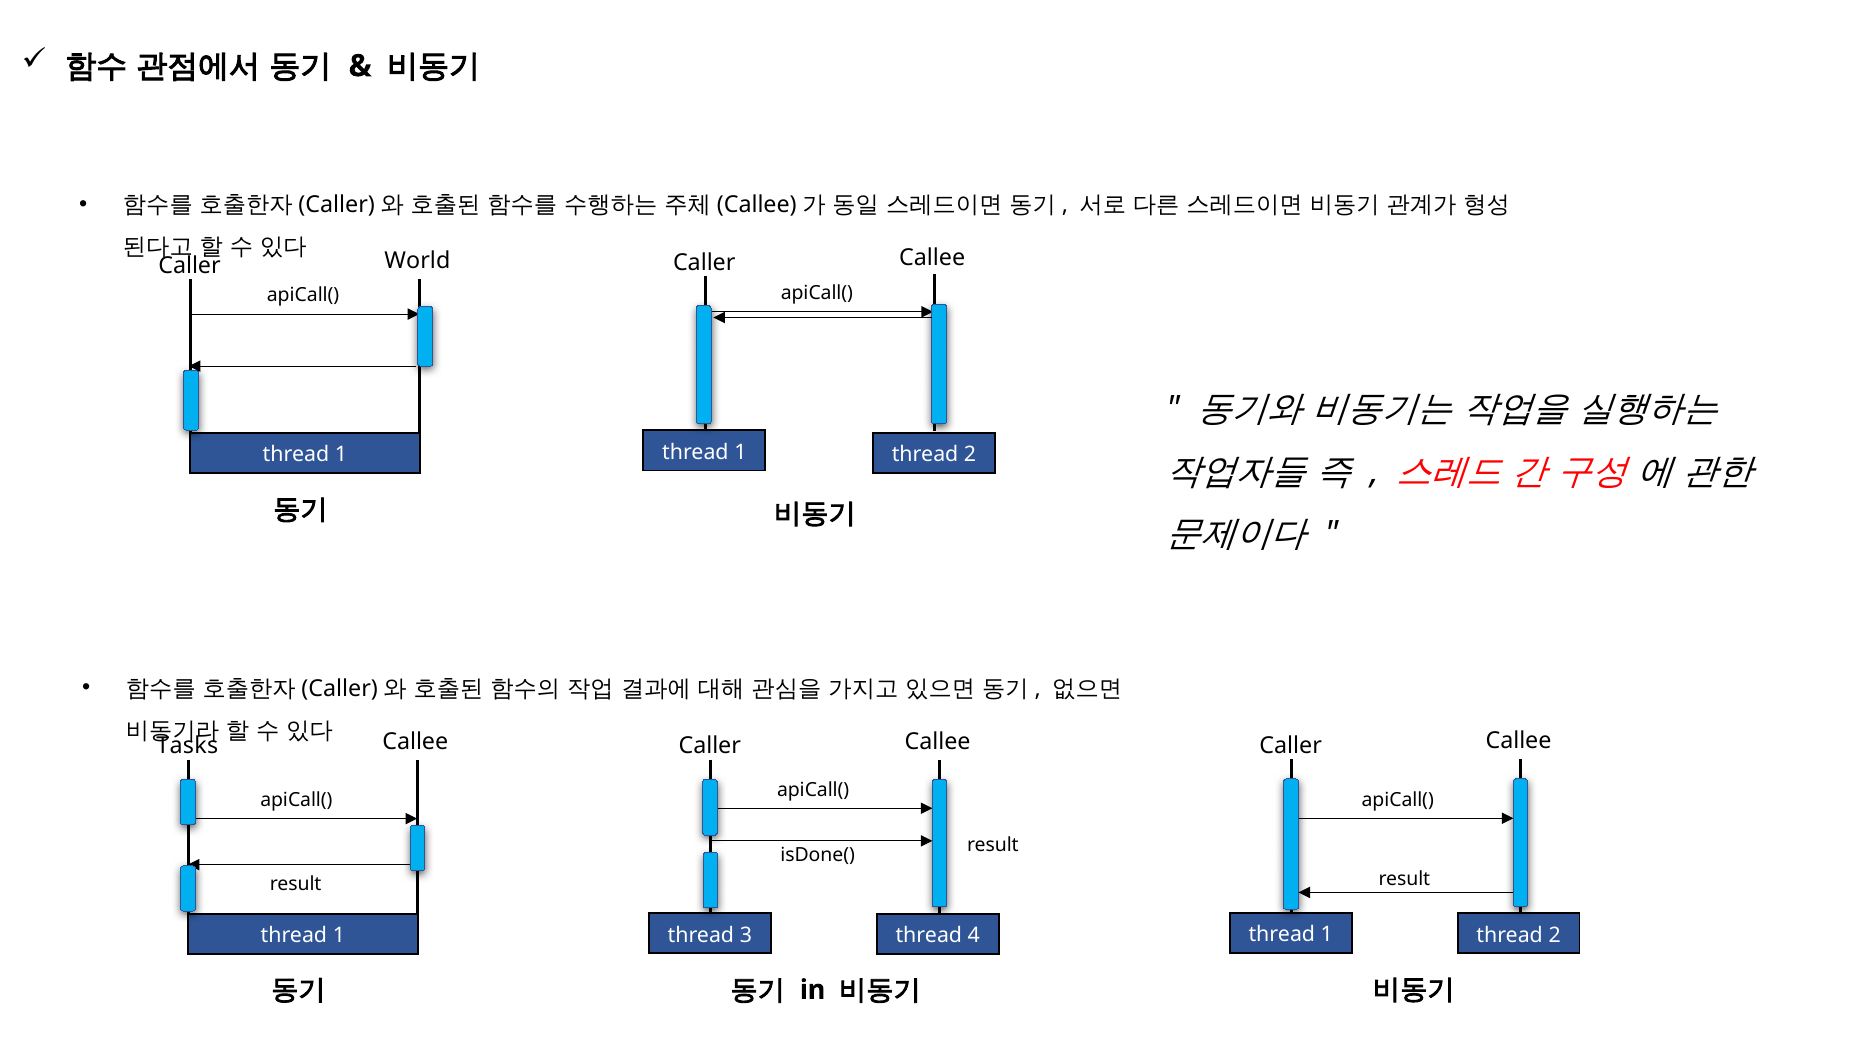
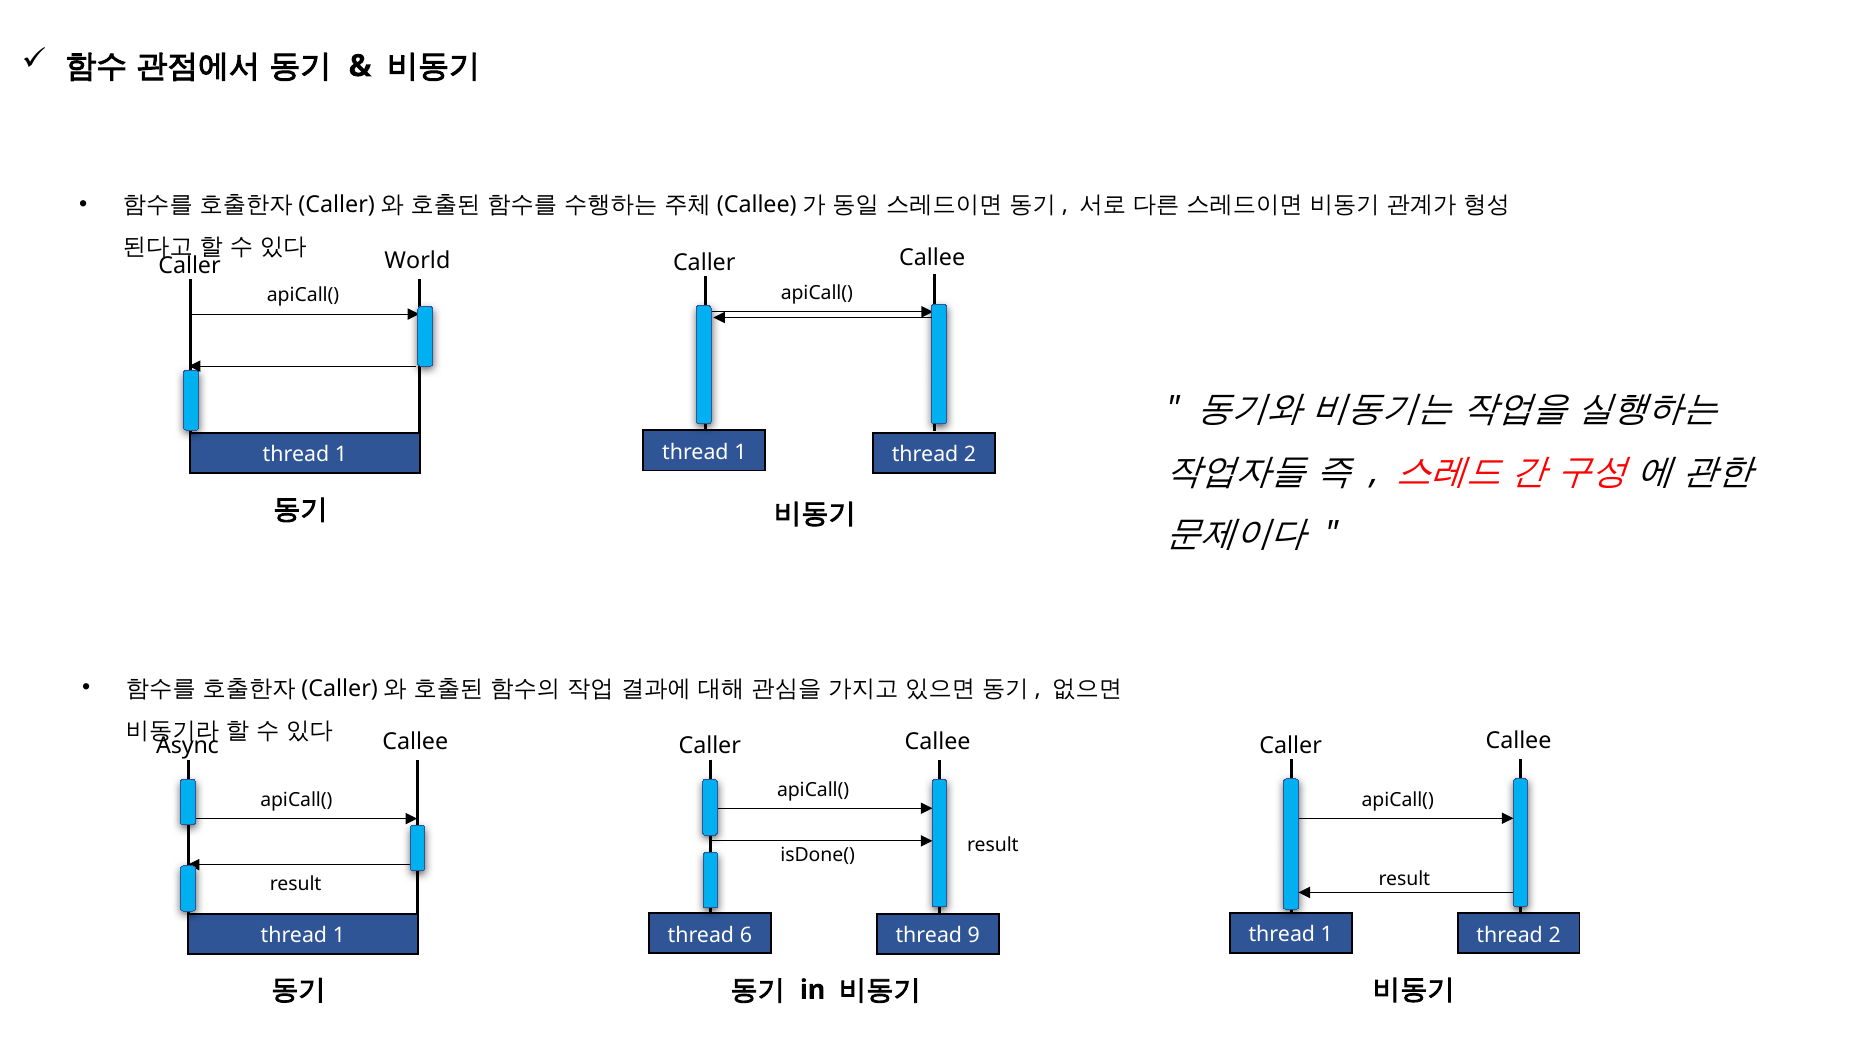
Tasks: Tasks -> Async (188, 746)
3: 3 -> 6 (746, 935)
4: 4 -> 9 (974, 935)
